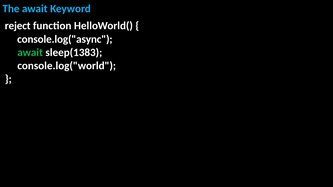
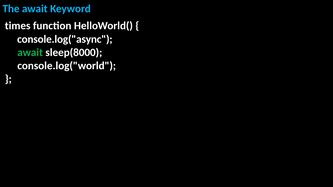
reject: reject -> times (18, 26)
sleep(1383: sleep(1383 -> sleep(8000 (74, 53)
